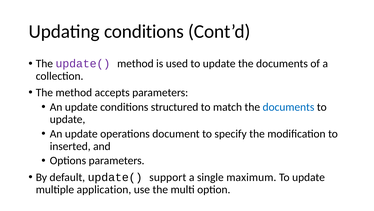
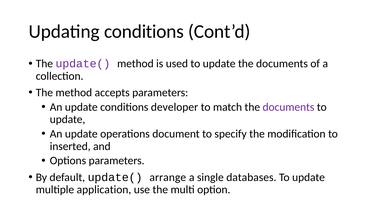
structured: structured -> developer (175, 107)
documents colour: blue -> purple (288, 107)
support: support -> arrange (168, 177)
maximum: maximum -> databases (251, 177)
